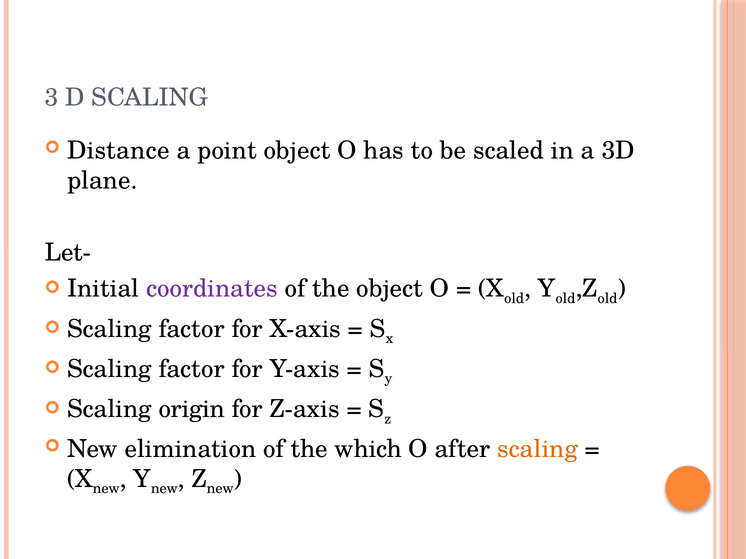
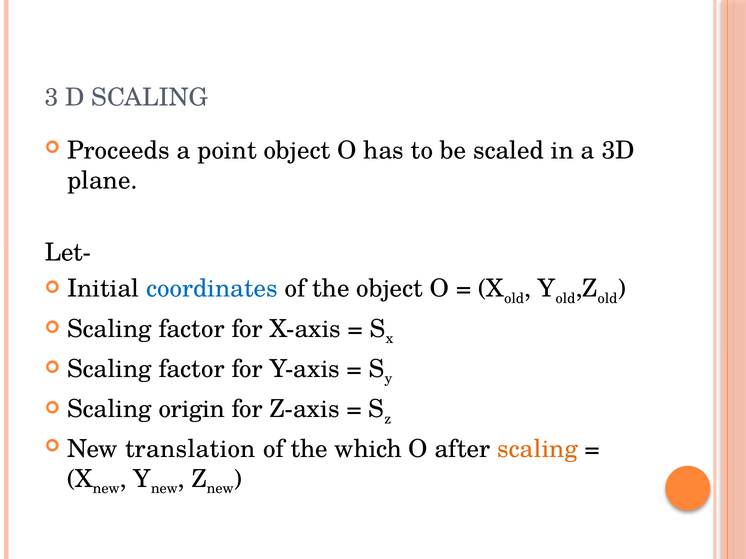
Distance: Distance -> Proceeds (118, 151)
coordinates colour: purple -> blue (212, 289)
elimination: elimination -> translation (190, 450)
